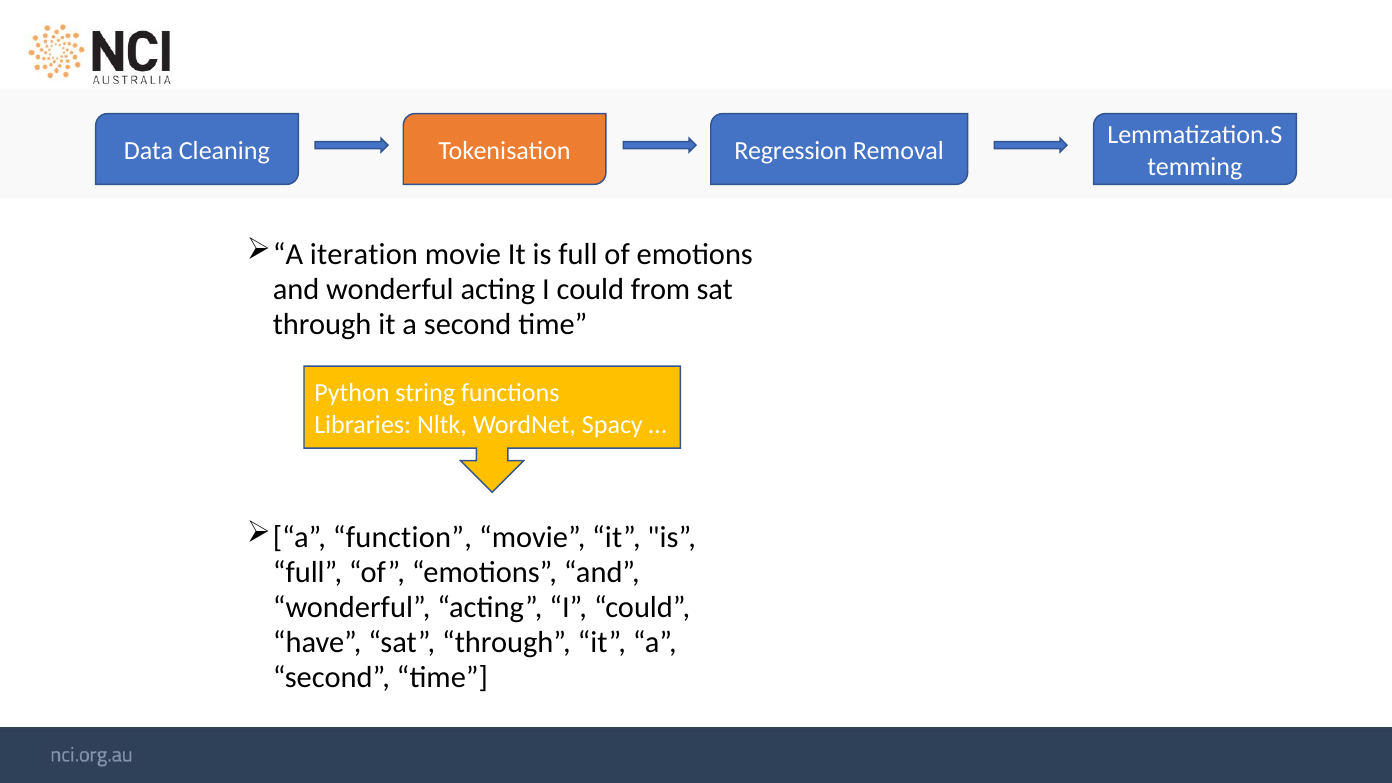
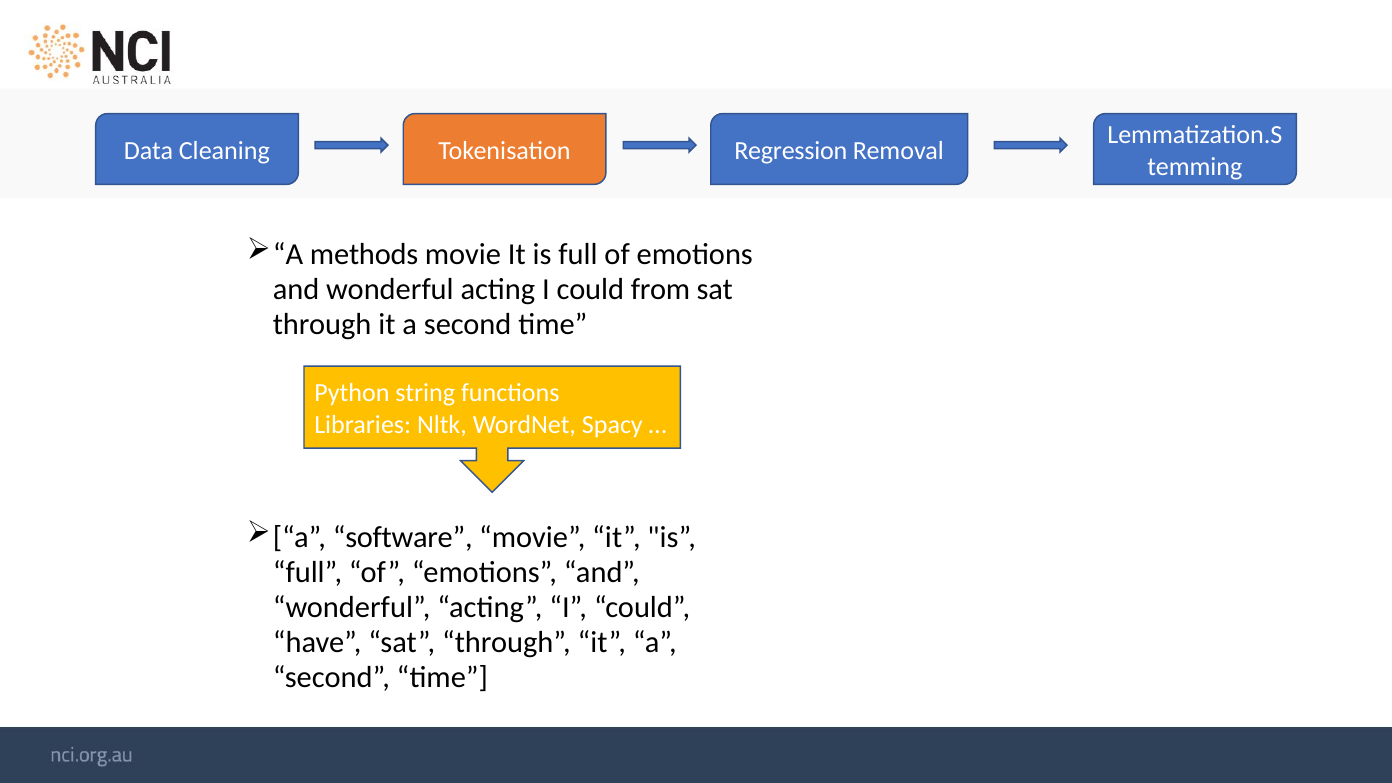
iteration: iteration -> methods (364, 255)
function: function -> software (403, 538)
